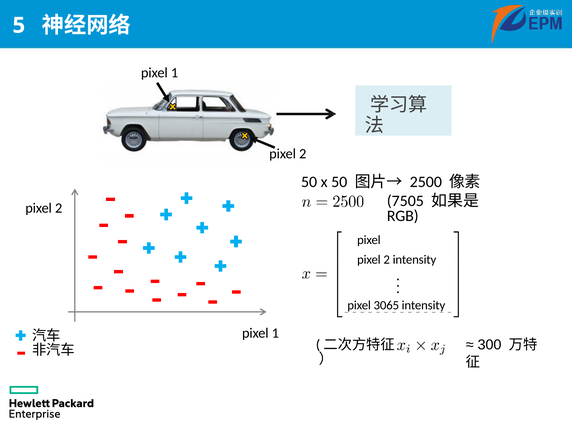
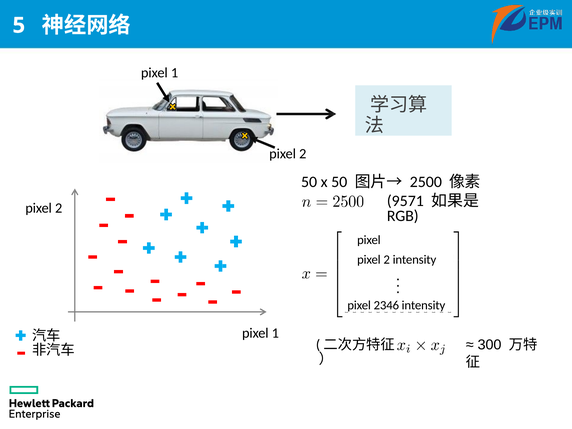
7505: 7505 -> 9571 (405, 201)
3065: 3065 -> 2346 (386, 305)
